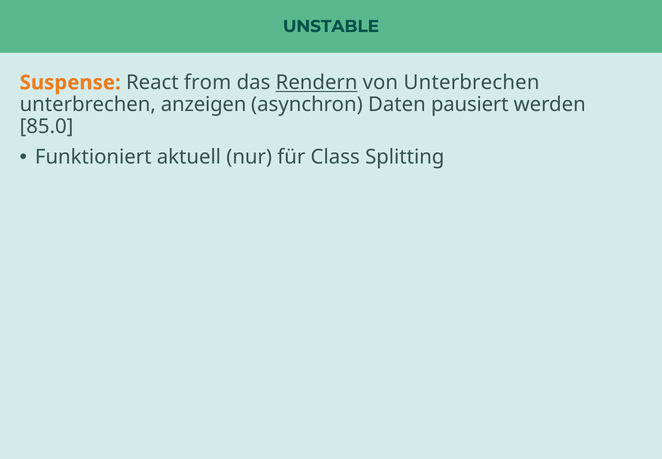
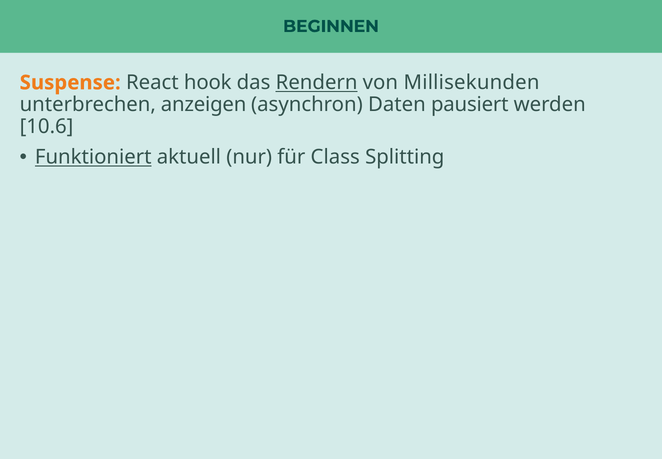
UNSTABLE: UNSTABLE -> BEGINNEN (331, 26)
from: from -> hook (208, 83)
von Unterbrechen: Unterbrechen -> Millisekunden (472, 83)
85.0: 85.0 -> 10.6 (47, 126)
Funktioniert underline: none -> present (93, 157)
